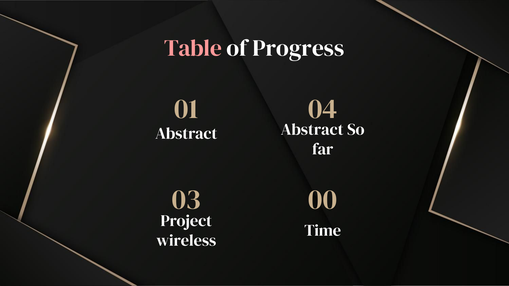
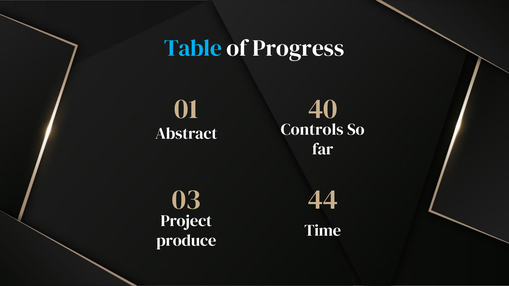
Table colour: pink -> light blue (193, 48)
04: 04 -> 40 (323, 109)
Abstract Abstract: Abstract -> Controls (312, 130)
00: 00 -> 44 (323, 200)
wireless: wireless -> produce (186, 241)
